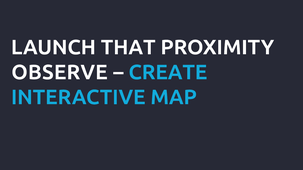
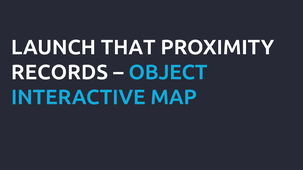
OBSERVE: OBSERVE -> RECORDS (60, 73)
CREATE: CREATE -> OBJECT (168, 73)
